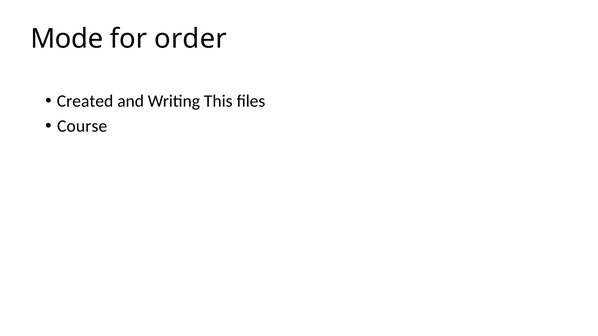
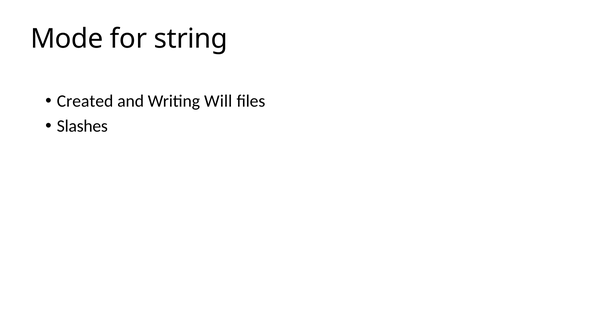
order: order -> string (191, 39)
This: This -> Will (218, 101)
Course: Course -> Slashes (82, 126)
